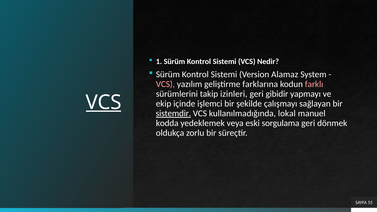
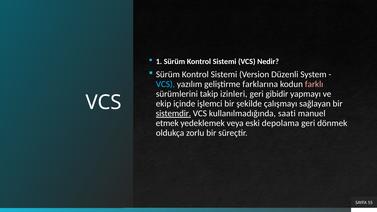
Alamaz: Alamaz -> Düzenli (285, 75)
VCS colour: pink -> light blue (165, 84)
VCS underline: present -> none (104, 102)
lokal: lokal -> saati (287, 114)
kodda: kodda -> etmek (167, 123)
sorgulama: sorgulama -> depolama (280, 123)
